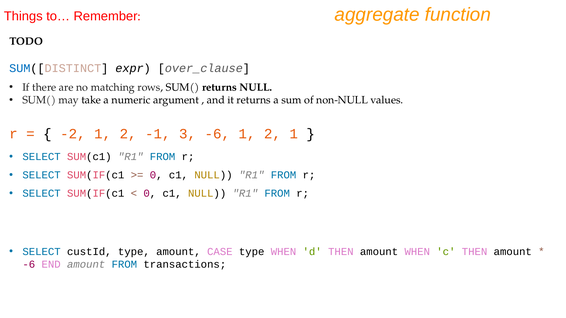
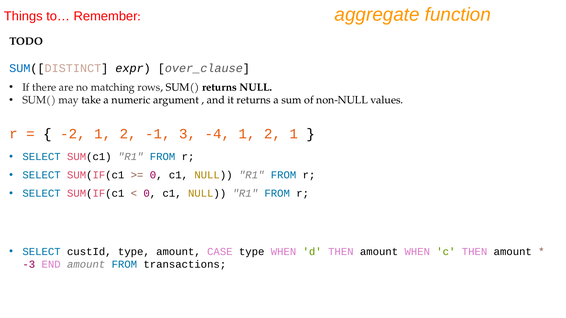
3 -6: -6 -> -4 (217, 134)
-6: -6 -> -3 (29, 265)
